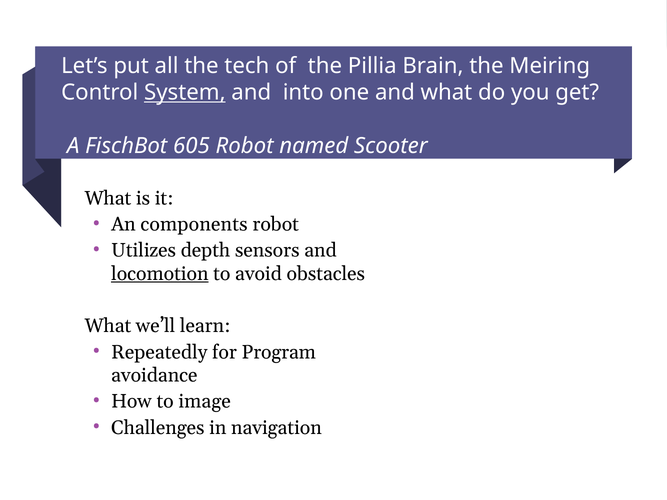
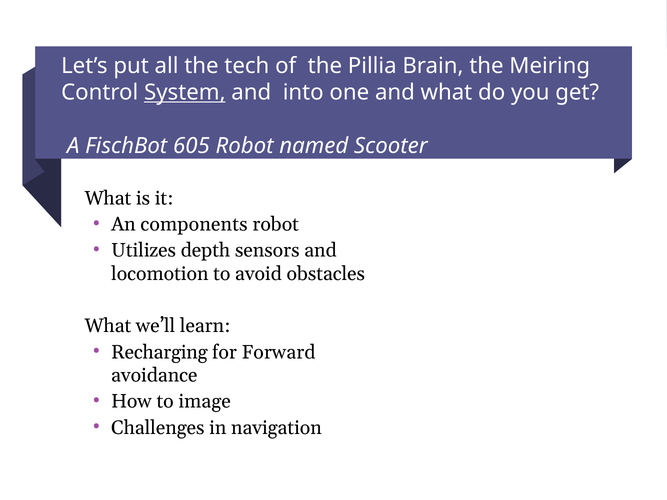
locomotion underline: present -> none (160, 274)
Repeatedly: Repeatedly -> Recharging (159, 352)
Program: Program -> Forward (279, 352)
